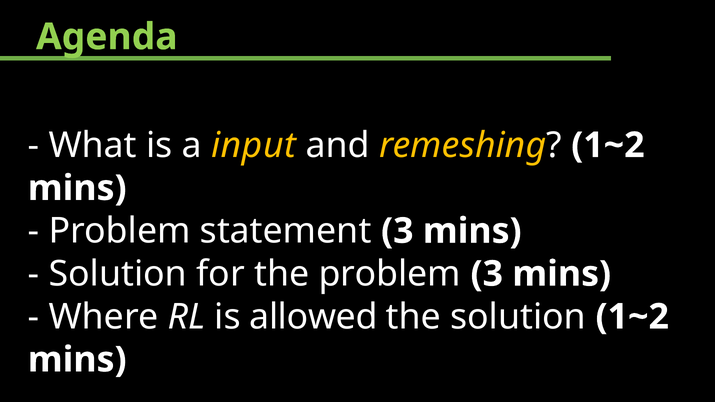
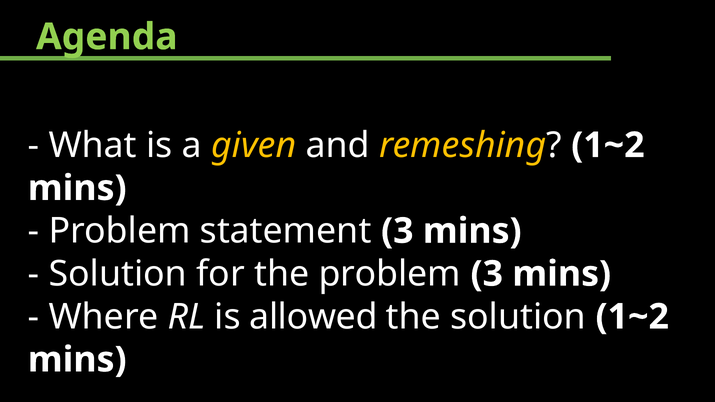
input: input -> given (254, 145)
